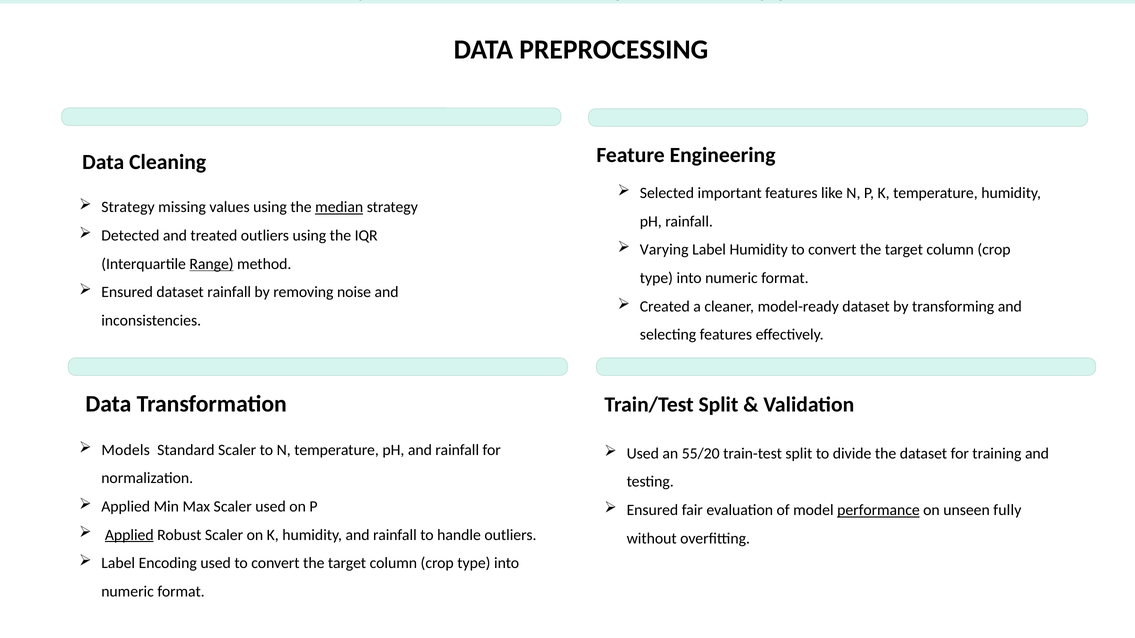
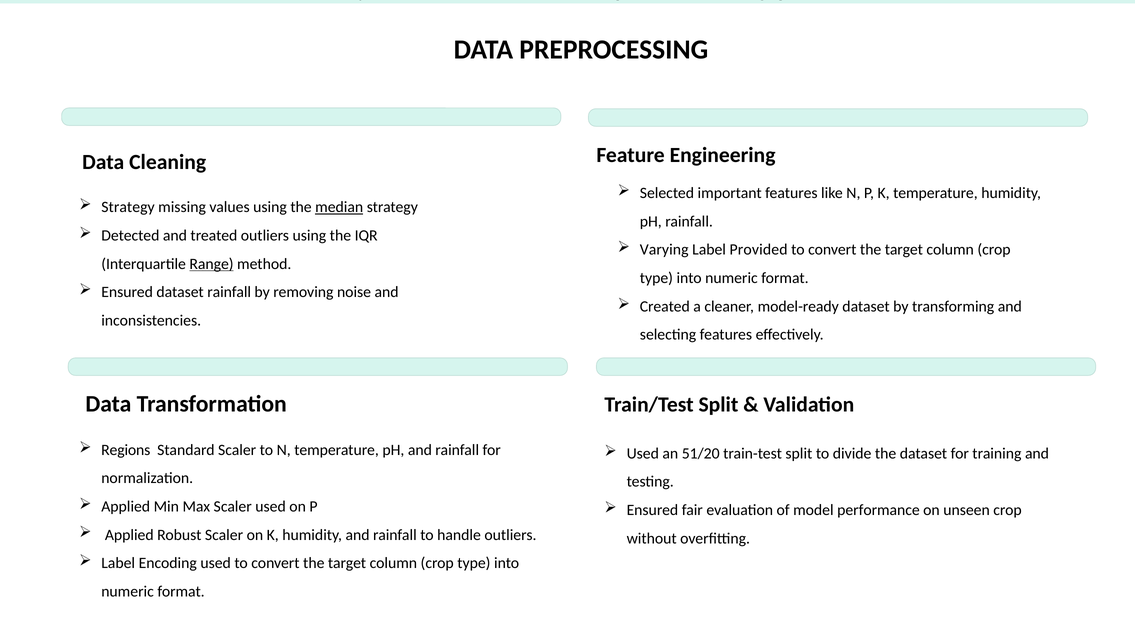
Label Humidity: Humidity -> Provided (759, 250)
Models: Models -> Regions (126, 450)
55/20: 55/20 -> 51/20 (701, 454)
performance underline: present -> none (878, 510)
unseen fully: fully -> crop (1008, 510)
Applied underline: present -> none (129, 535)
